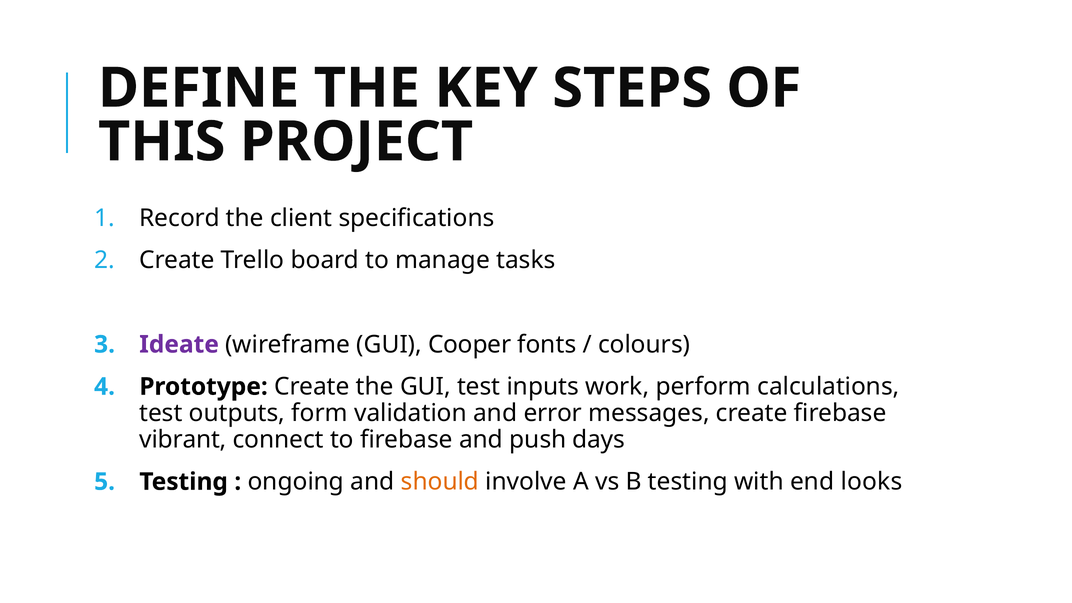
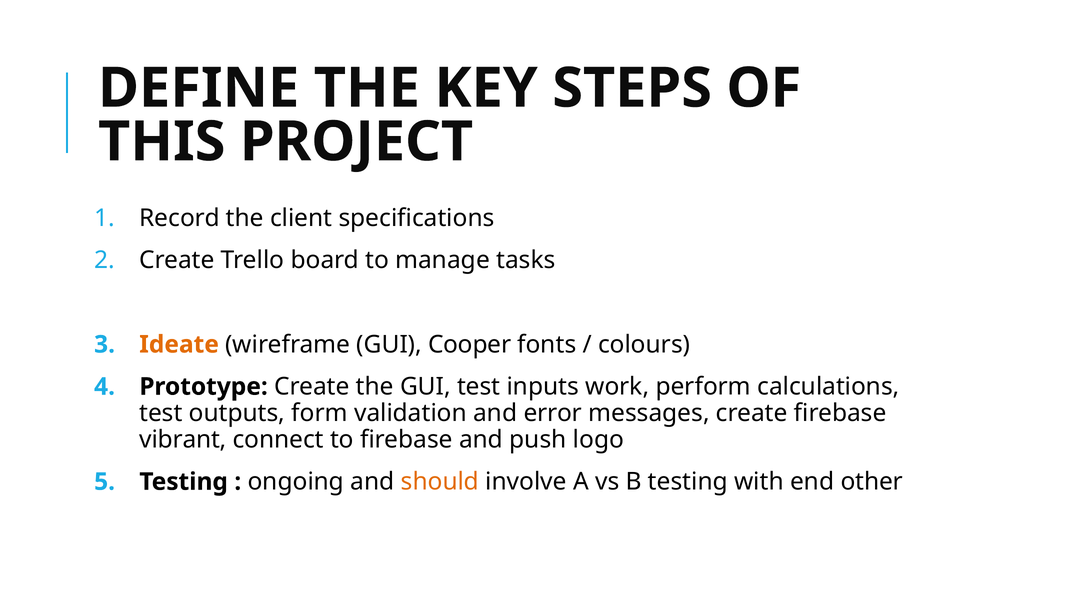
Ideate colour: purple -> orange (179, 345)
days: days -> logo (598, 440)
looks: looks -> other (872, 482)
